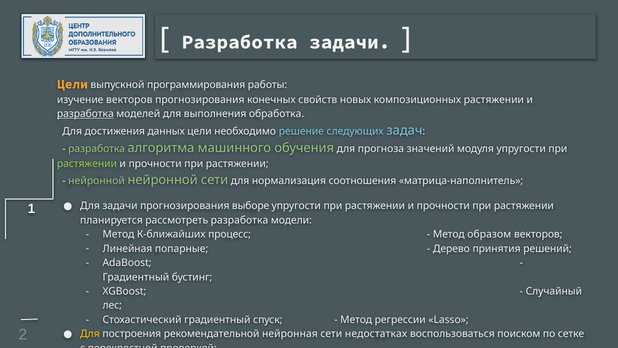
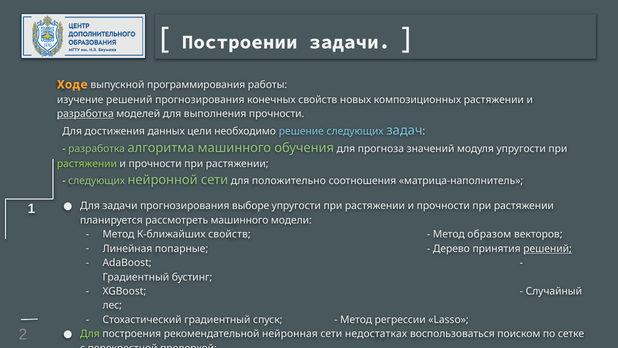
Разработка: Разработка -> Построении (240, 42)
Цели: Цели -> Ходе (72, 84)
изучение векторов: векторов -> решений (129, 100)
выполнения обработка: обработка -> прочности (277, 114)
нейронной: нейронной -> следующих (97, 181)
нормализация: нормализация -> положительно (289, 181)
рассмотреть разработка: разработка -> машинного (240, 220)
К-ближайших процесс: процесс -> свойств (229, 234)
решений underline: none -> present (548, 248)
Для colour: yellow -> light green (90, 334)
